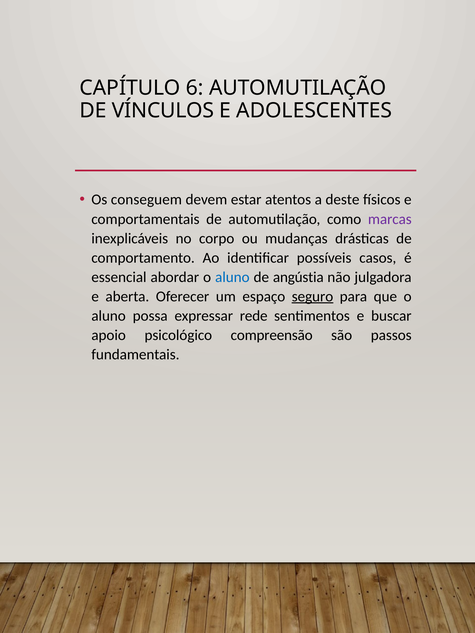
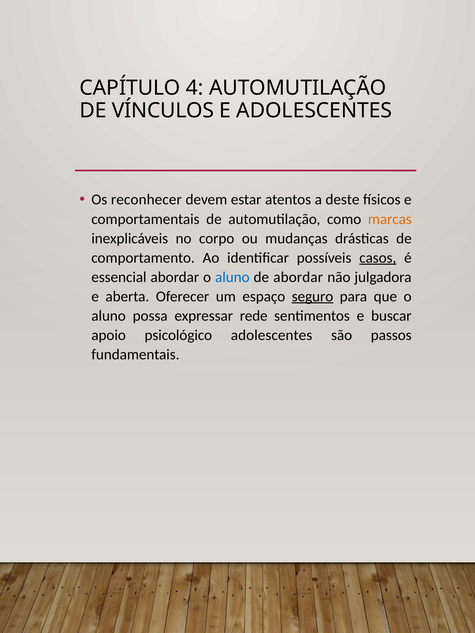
6: 6 -> 4 (195, 88)
conseguem: conseguem -> reconhecer (146, 200)
marcas colour: purple -> orange (390, 219)
casos underline: none -> present (378, 258)
de angústia: angústia -> abordar (298, 277)
psicológico compreensão: compreensão -> adolescentes (272, 335)
